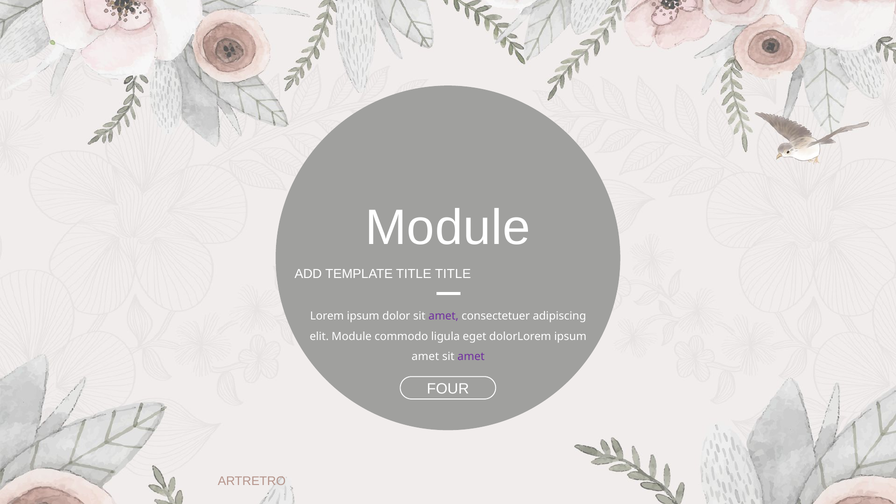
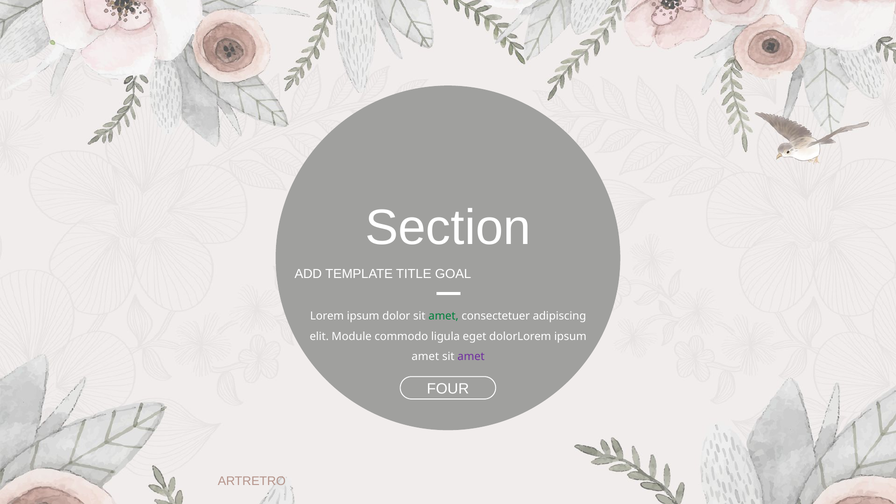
Module: Module -> Section (448, 228)
TITLE TITLE: TITLE -> GOAL (453, 274)
amet colour: purple -> green (444, 316)
